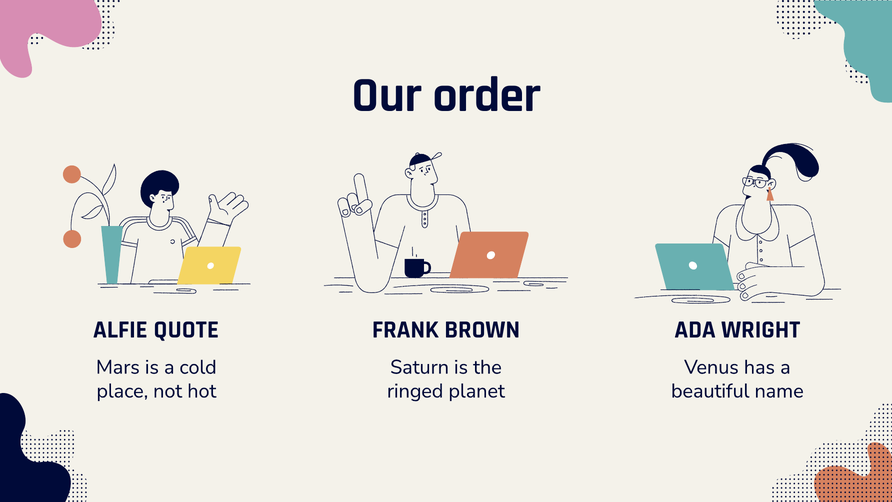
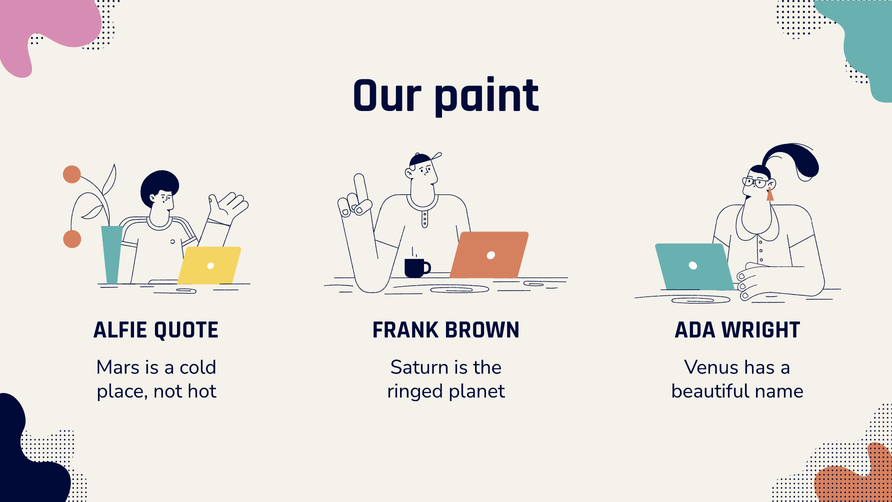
order: order -> paint (487, 95)
